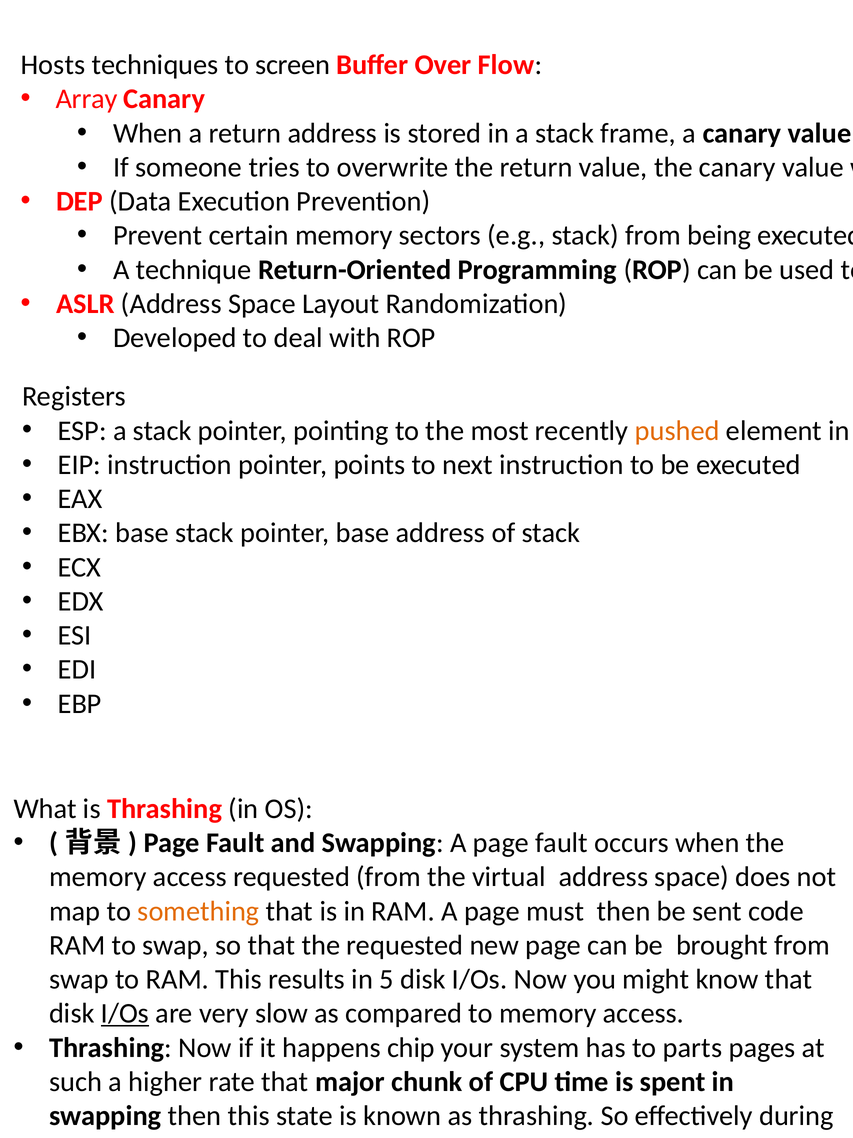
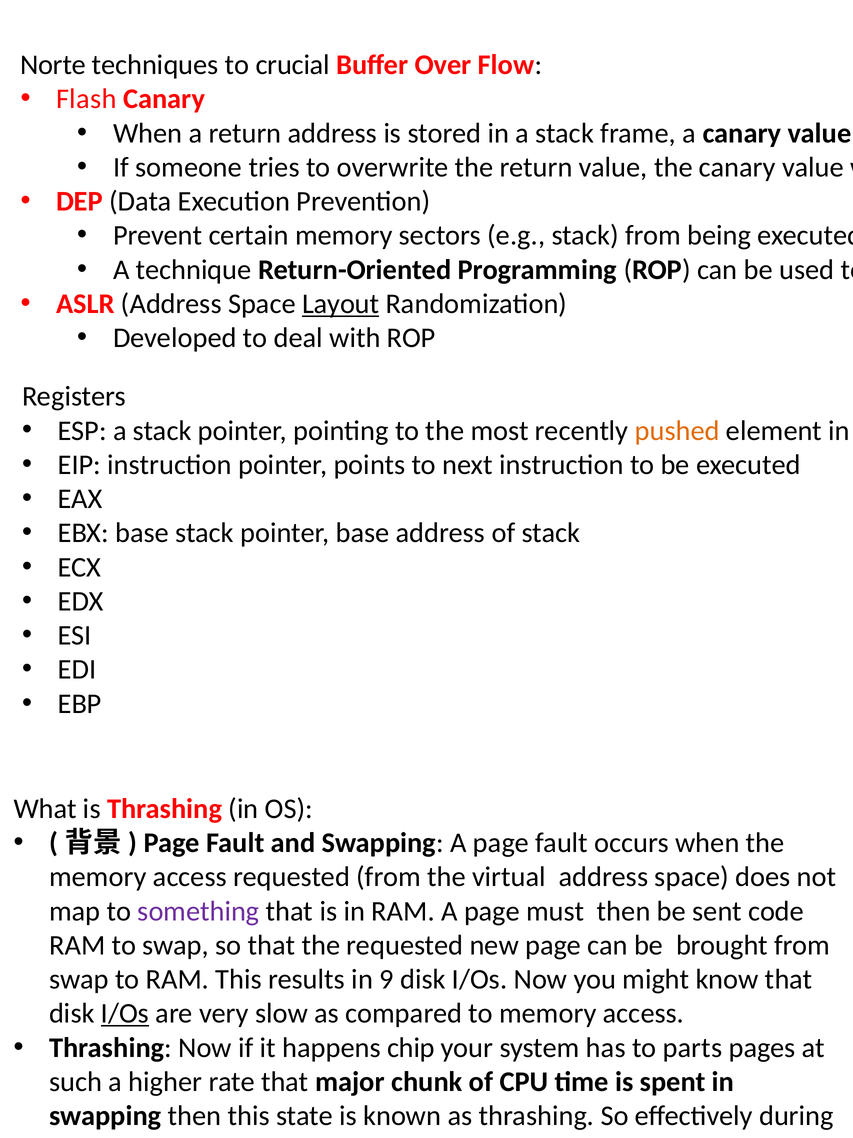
Hosts: Hosts -> Norte (53, 65)
screen: screen -> crucial (293, 65)
Array: Array -> Flash (86, 99)
Layout underline: none -> present (341, 304)
something colour: orange -> purple (198, 911)
5: 5 -> 9 (386, 979)
